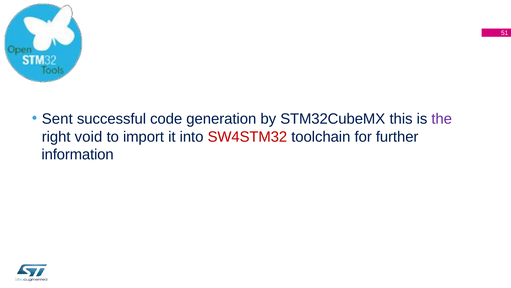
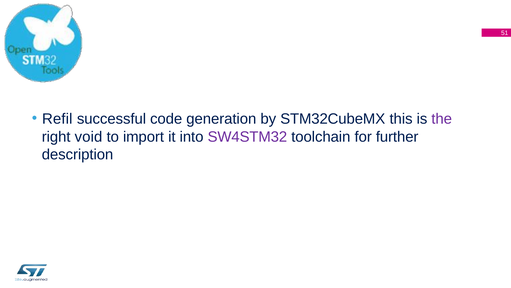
Sent: Sent -> Refil (57, 119)
SW4STM32 colour: red -> purple (247, 137)
information: information -> description (78, 155)
